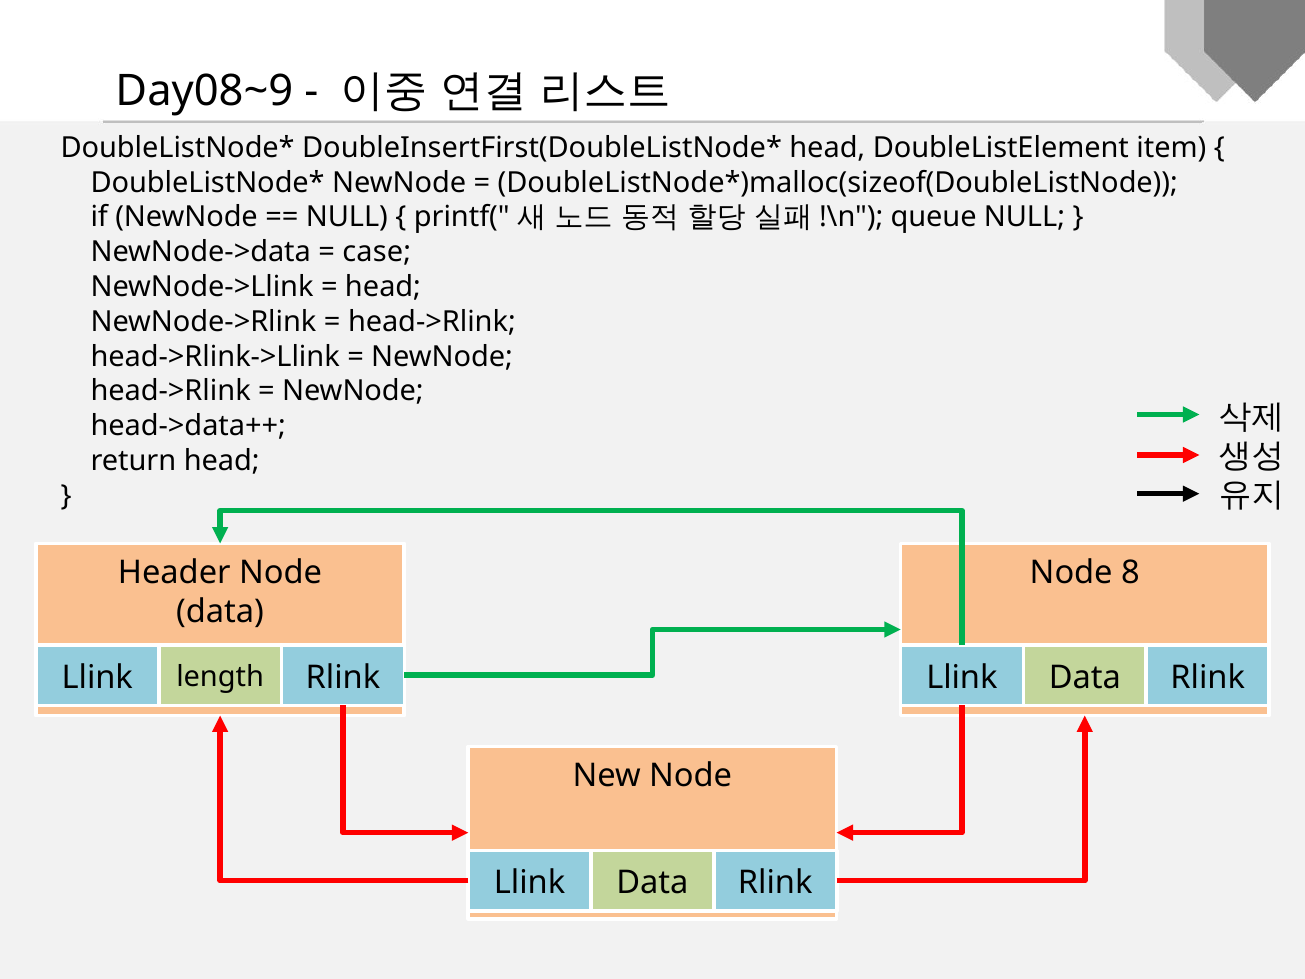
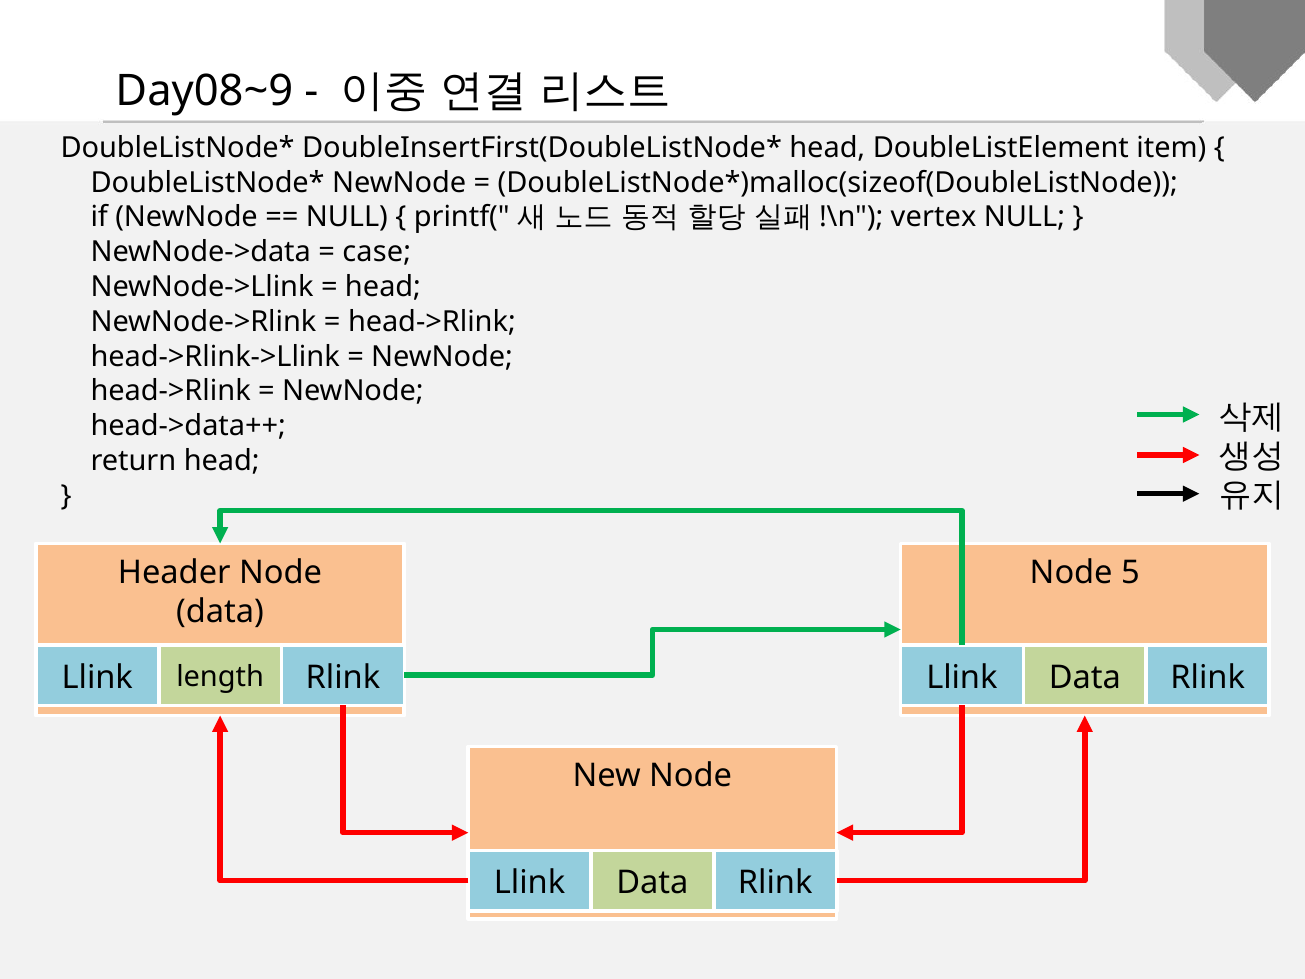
queue: queue -> vertex (934, 217)
8: 8 -> 5 (1130, 573)
